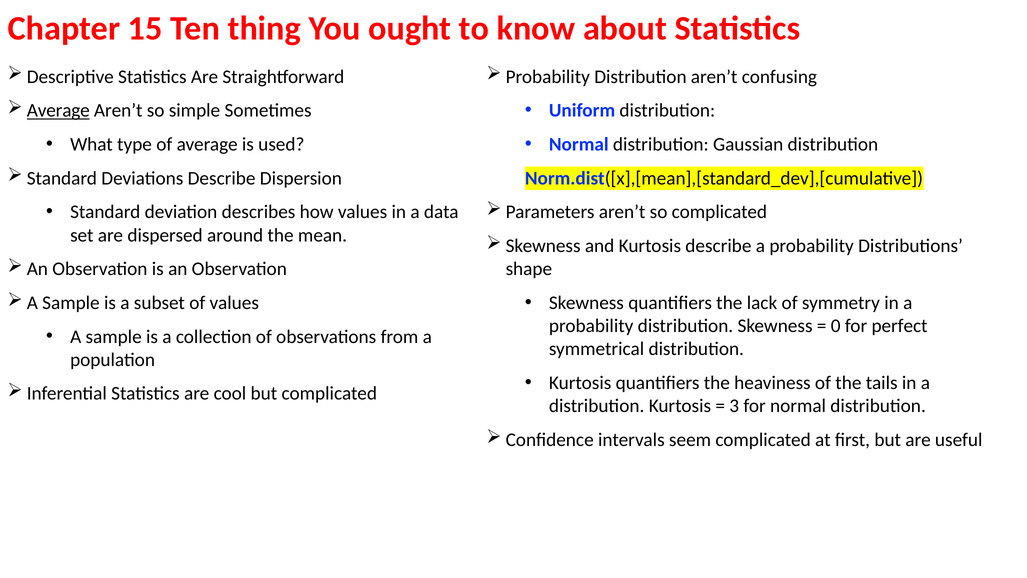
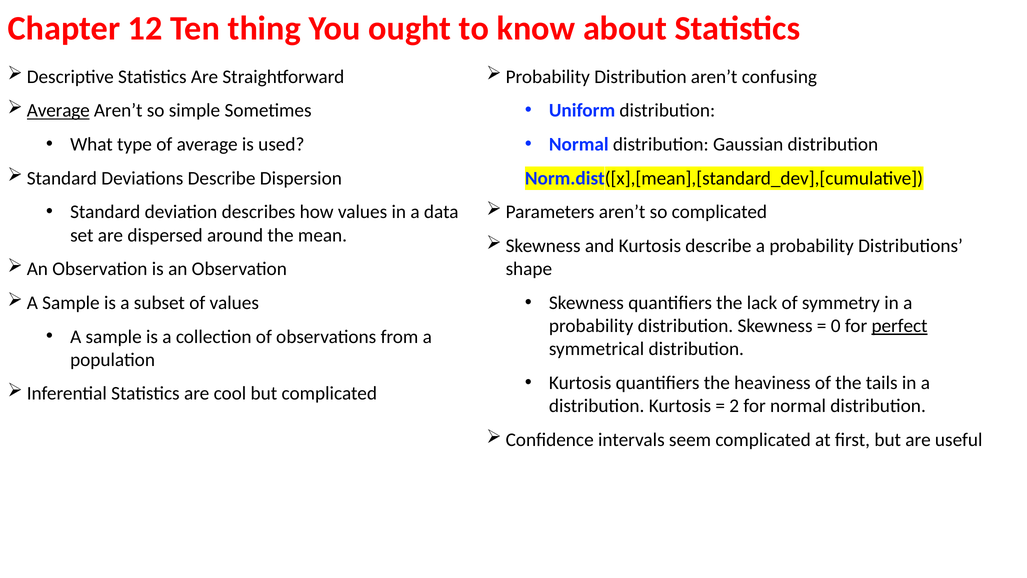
15: 15 -> 12 (145, 29)
perfect underline: none -> present (900, 326)
3: 3 -> 2 (734, 406)
